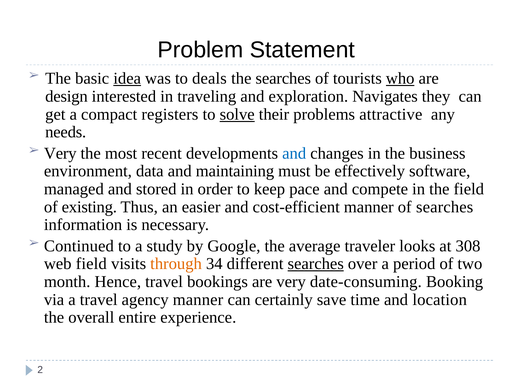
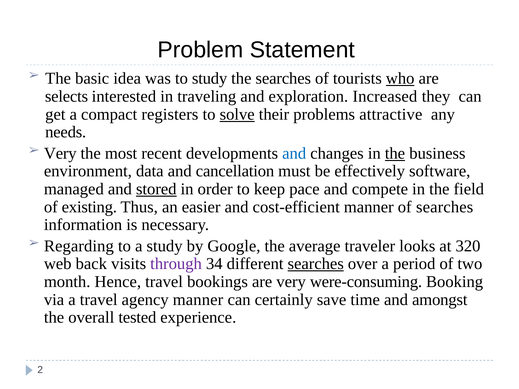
idea underline: present -> none (127, 79)
to deals: deals -> study (210, 79)
design: design -> selects (66, 96)
Navigates: Navigates -> Increased (385, 96)
the underline: none -> present (395, 153)
maintaining: maintaining -> cancellation (235, 171)
stored underline: none -> present (156, 189)
Continued: Continued -> Regarding (79, 246)
308: 308 -> 320 (468, 246)
web field: field -> back (91, 264)
through colour: orange -> purple (176, 264)
date-consuming: date-consuming -> were-consuming (366, 282)
location: location -> amongst (440, 300)
entire: entire -> tested (137, 318)
